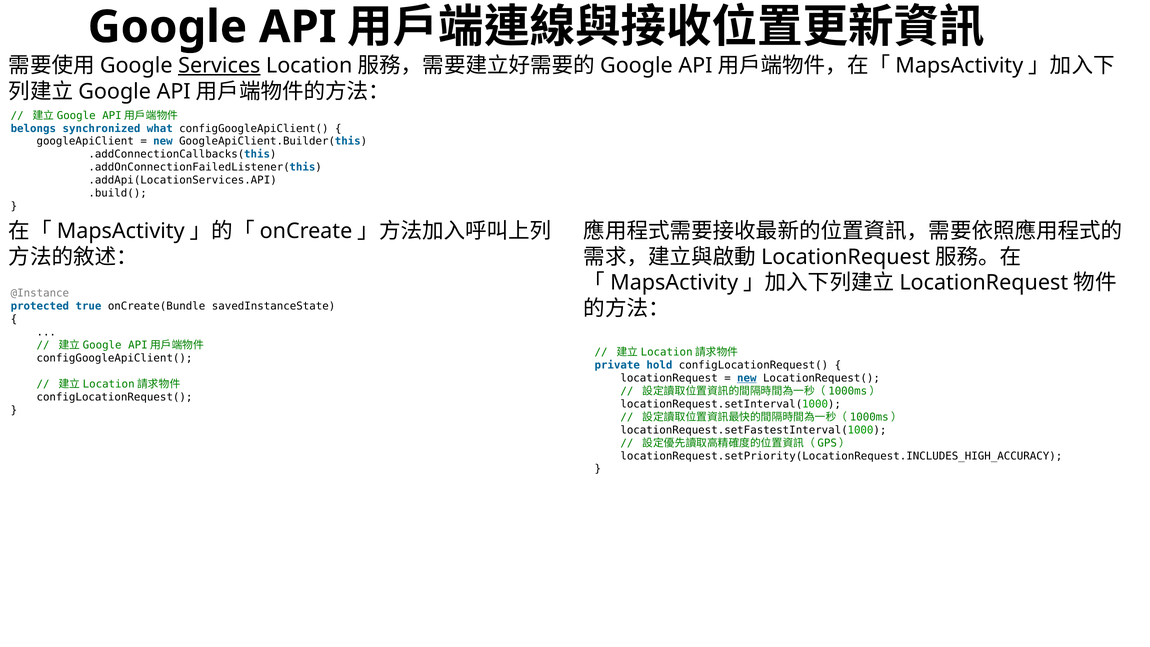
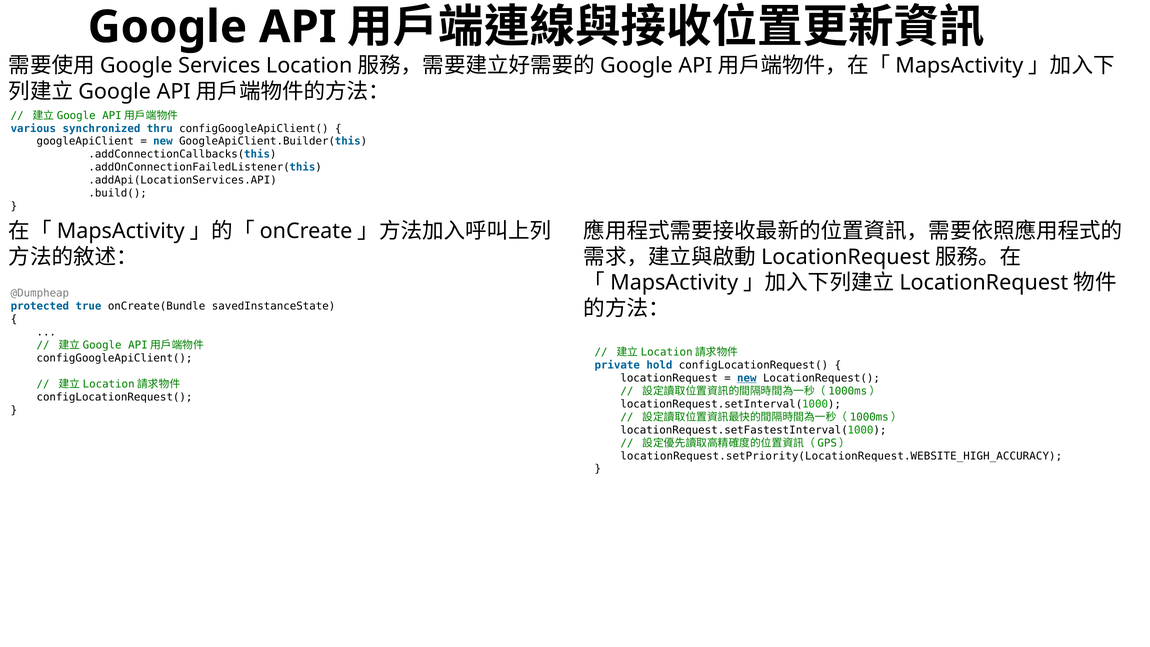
Services underline: present -> none (219, 66)
belongs: belongs -> various (33, 128)
what: what -> thru (160, 128)
@Instance: @Instance -> @Dumpheap (40, 293)
locationRequest.setPriority(LocationRequest.INCLUDES_HIGH_ACCURACY: locationRequest.setPriority(LocationRequest.INCLUDES_HIGH_ACCURACY -> locationRequest.setPriority(LocationRequest.WEBSITE_HIGH_ACCURACY (841, 456)
